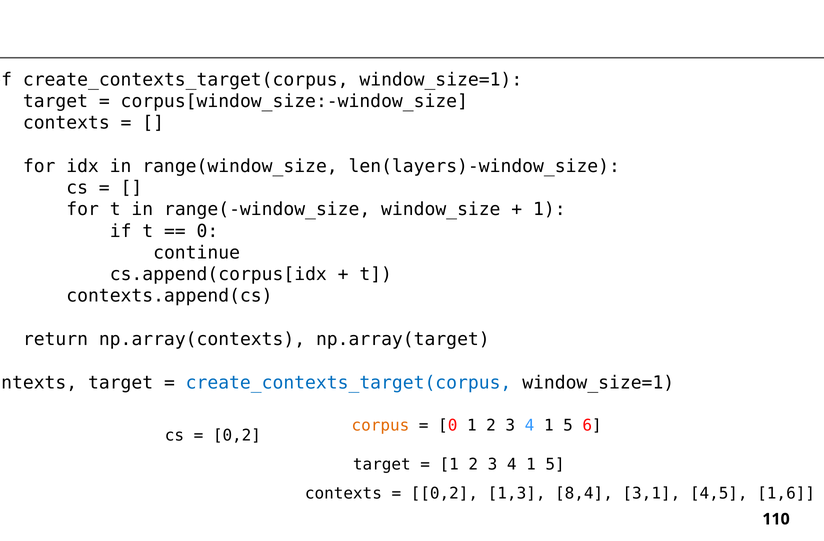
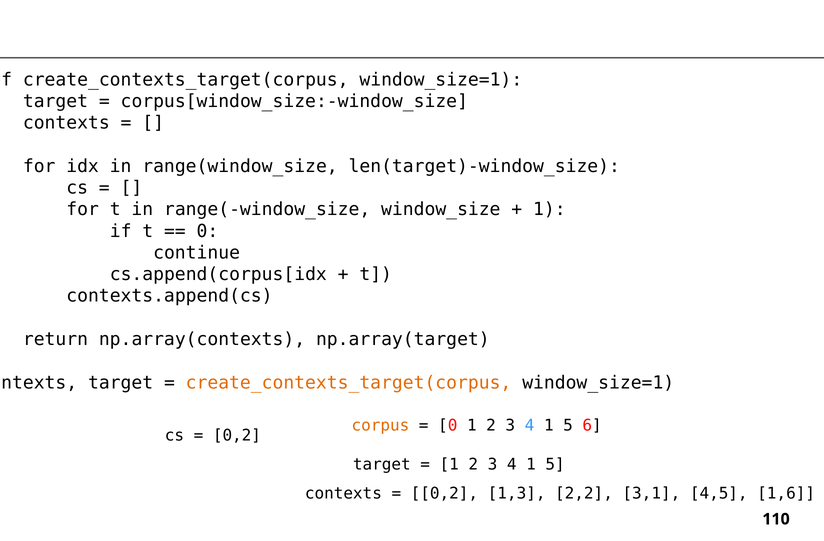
len(layers)-window_size: len(layers)-window_size -> len(target)-window_size (484, 166)
create_contexts_target(corpus colour: blue -> orange (349, 383)
8,4: 8,4 -> 2,2 (584, 494)
